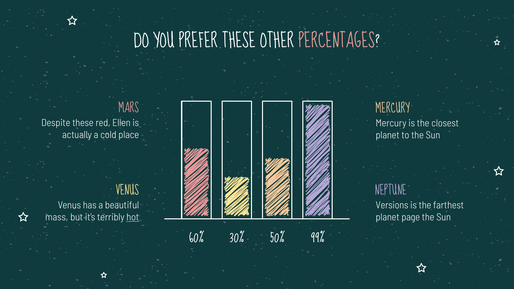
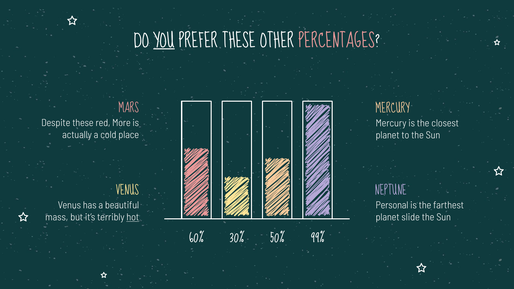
YOU underline: none -> present (164, 42)
Ellen: Ellen -> More (121, 123)
Versions: Versions -> Personal (392, 205)
page: page -> slide (411, 217)
